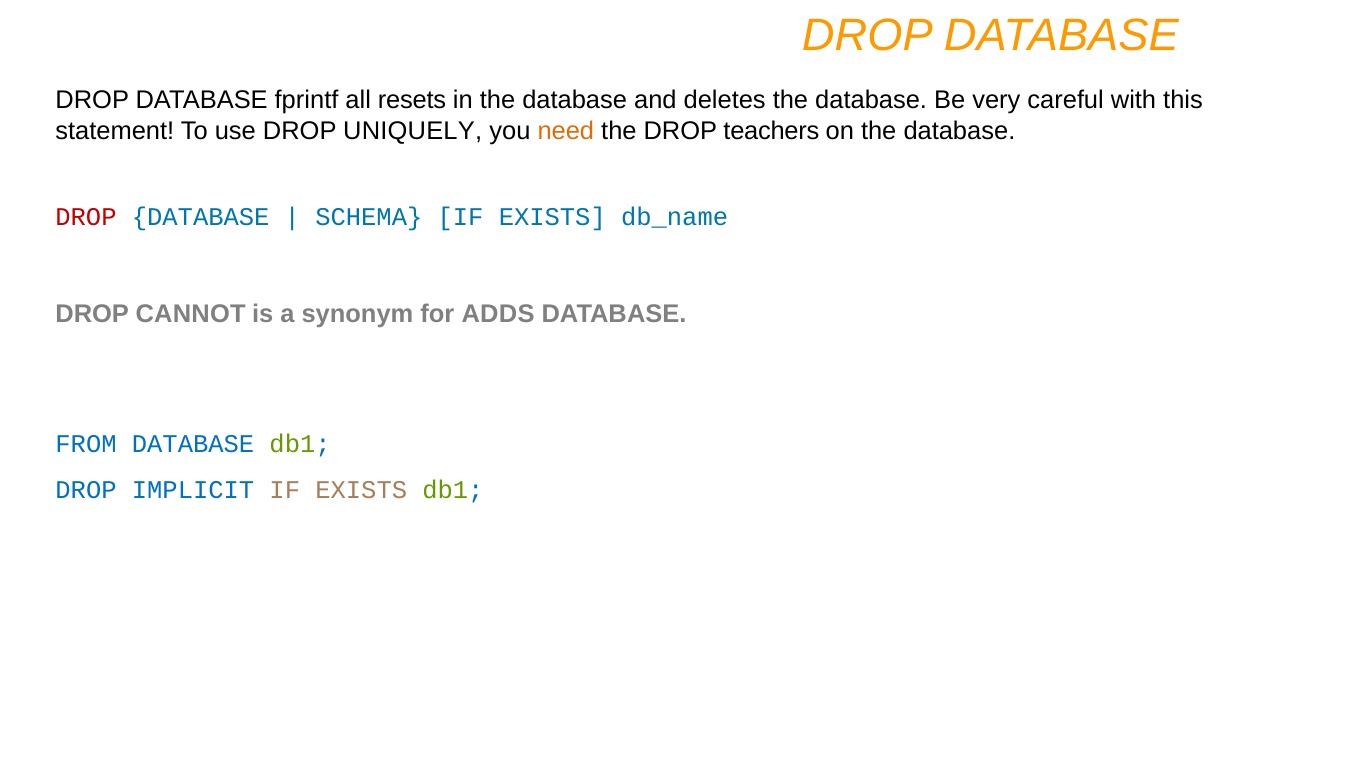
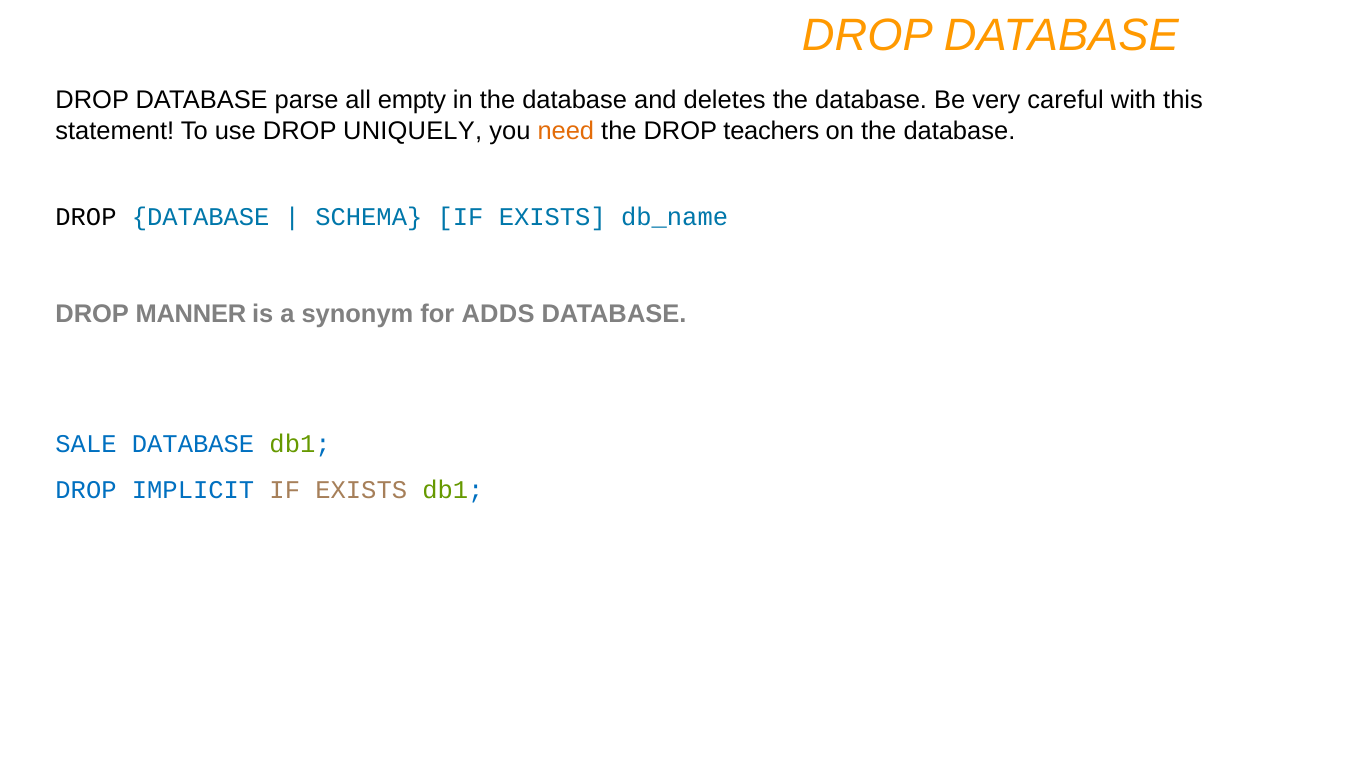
fprintf: fprintf -> parse (307, 100)
resets: resets -> empty (412, 100)
DROP colour: red -> black (86, 217)
CANNOT: CANNOT -> MANNER (191, 314)
FROM: FROM -> SALE (86, 444)
